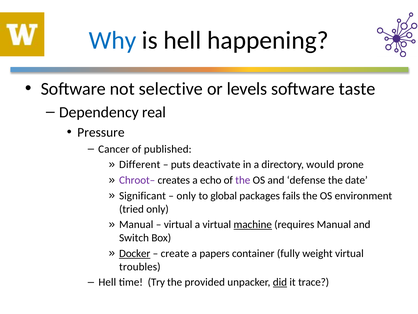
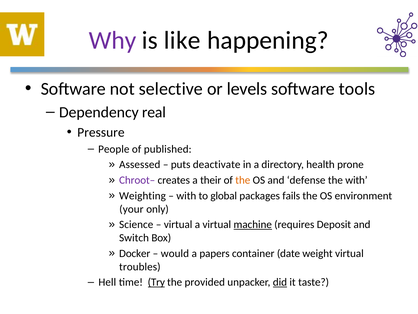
Why colour: blue -> purple (113, 40)
is hell: hell -> like (182, 40)
taste: taste -> tools (357, 89)
Cancer: Cancer -> People (114, 149)
Different: Different -> Assessed (140, 164)
would: would -> health (321, 164)
echo: echo -> their (211, 180)
the colour: purple -> orange (243, 180)
the date: date -> with (356, 180)
Significant: Significant -> Weighting (142, 196)
only: only -> with (186, 196)
tried: tried -> your (131, 209)
Manual: Manual -> Science (136, 224)
requires Manual: Manual -> Deposit (334, 224)
Docker underline: present -> none (135, 253)
create: create -> would (175, 253)
fully: fully -> date (288, 253)
Try underline: none -> present (156, 282)
trace: trace -> taste (314, 282)
